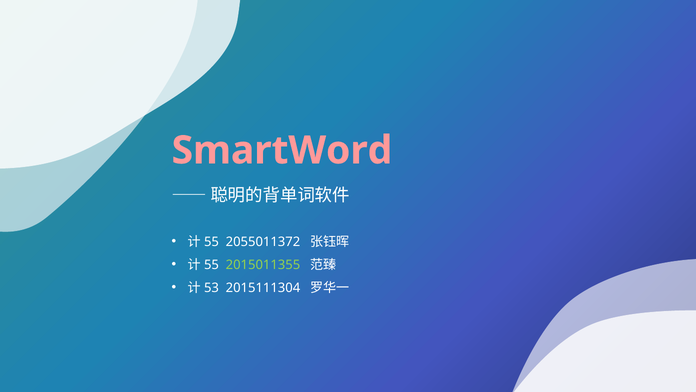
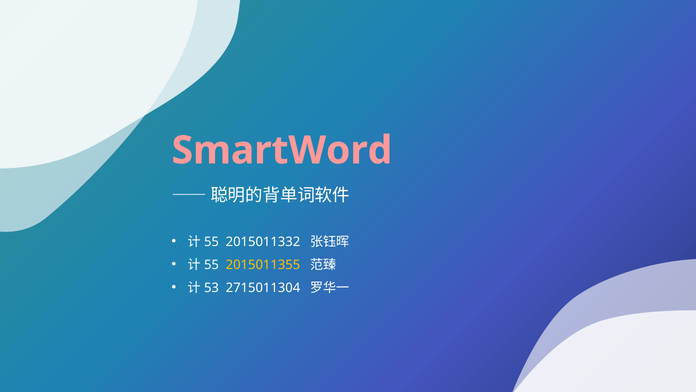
2055011372: 2055011372 -> 2015011332 (263, 242)
2015011355 colour: light green -> yellow (263, 264)
2015111304: 2015111304 -> 2715011304 (263, 287)
